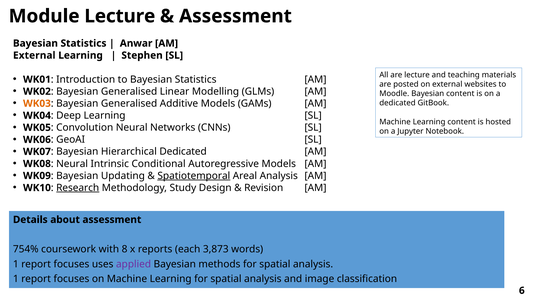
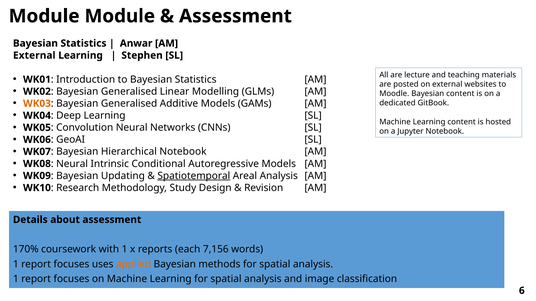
Module Lecture: Lecture -> Module (120, 16)
Hierarchical Dedicated: Dedicated -> Notebook (183, 152)
Research underline: present -> none (78, 188)
754%: 754% -> 170% (26, 250)
with 8: 8 -> 1 (125, 250)
3,873: 3,873 -> 7,156 (216, 250)
applied colour: purple -> orange (134, 265)
